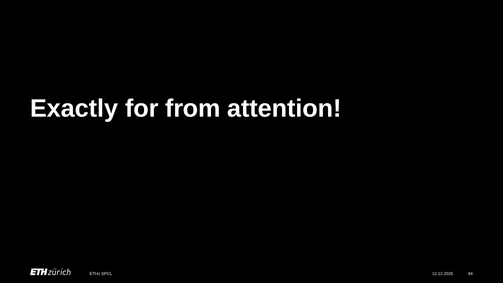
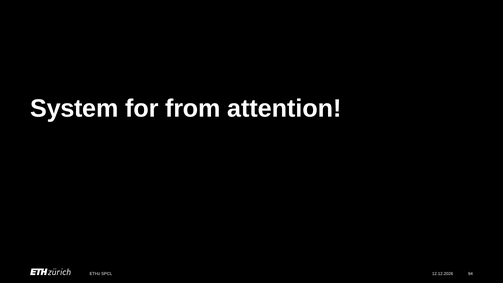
Exactly: Exactly -> System (74, 109)
